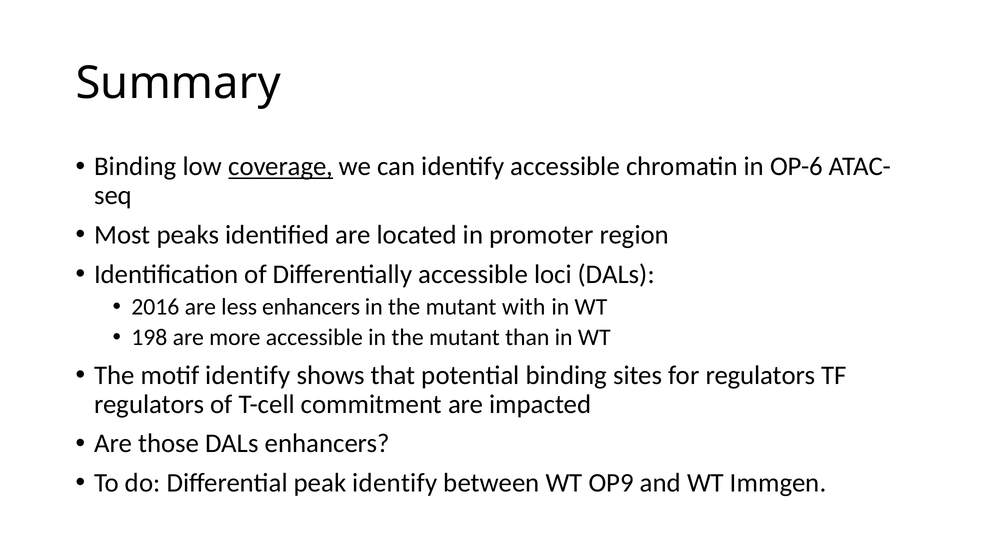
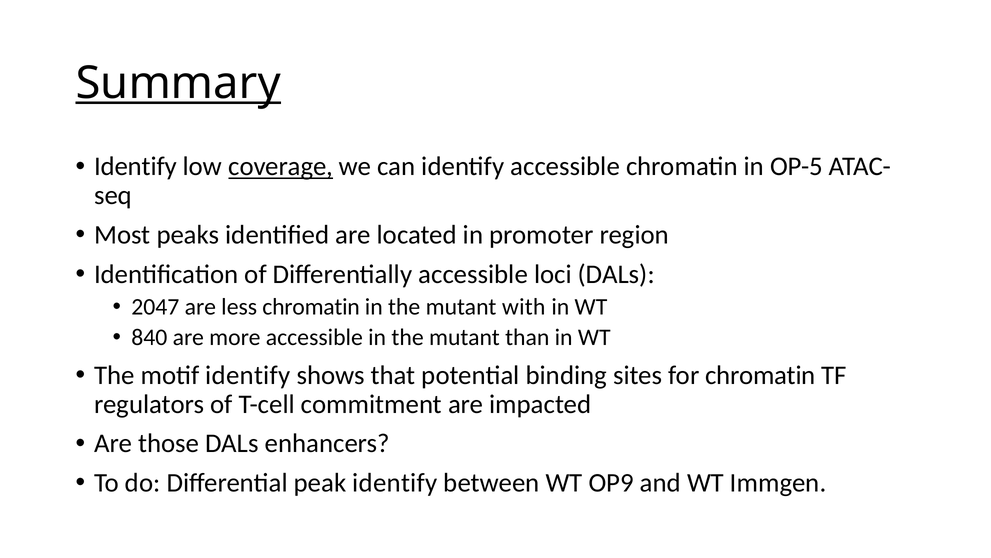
Summary underline: none -> present (178, 83)
Binding: Binding -> Identify (135, 166)
OP-6: OP-6 -> OP-5 (796, 166)
2016: 2016 -> 2047 (155, 306)
less enhancers: enhancers -> chromatin (311, 306)
198: 198 -> 840 (149, 337)
for regulators: regulators -> chromatin (760, 375)
